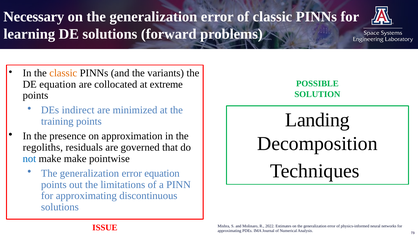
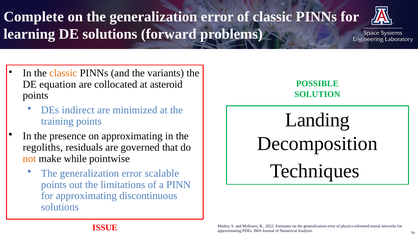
Necessary: Necessary -> Complete (34, 17)
extreme: extreme -> asteroid (166, 84)
on approximation: approximation -> approximating (132, 136)
not colour: blue -> orange (29, 159)
make make: make -> while (75, 159)
error equation: equation -> scalable (162, 174)
